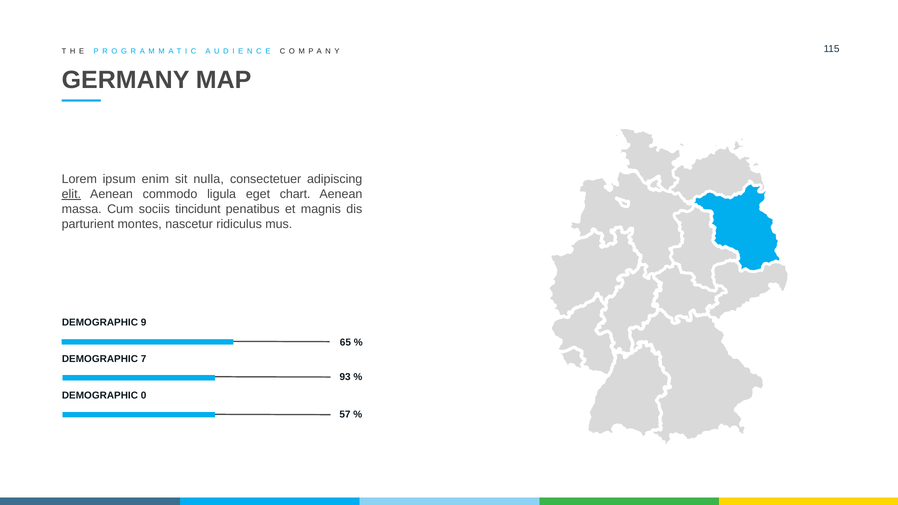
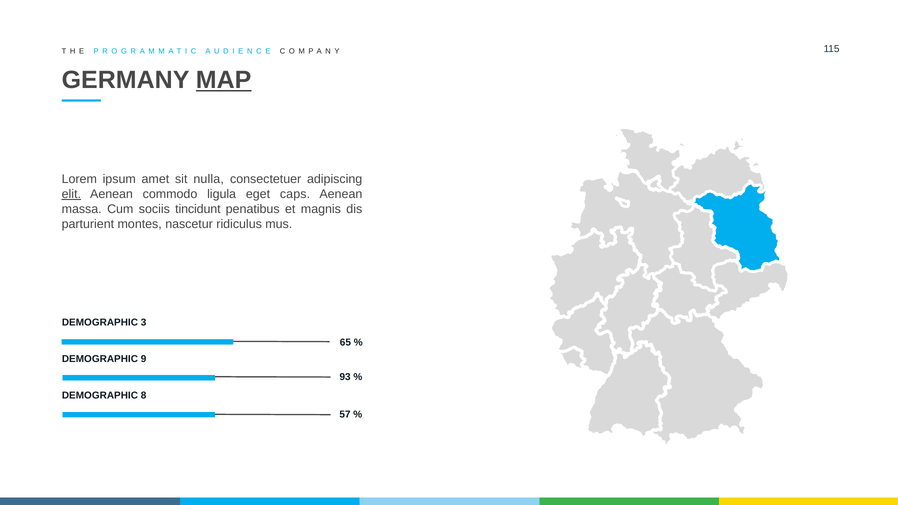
MAP underline: none -> present (224, 80)
enim: enim -> amet (155, 179)
chart: chart -> caps (295, 194)
9: 9 -> 3 (144, 323)
7: 7 -> 9 (144, 359)
0: 0 -> 8 (144, 395)
